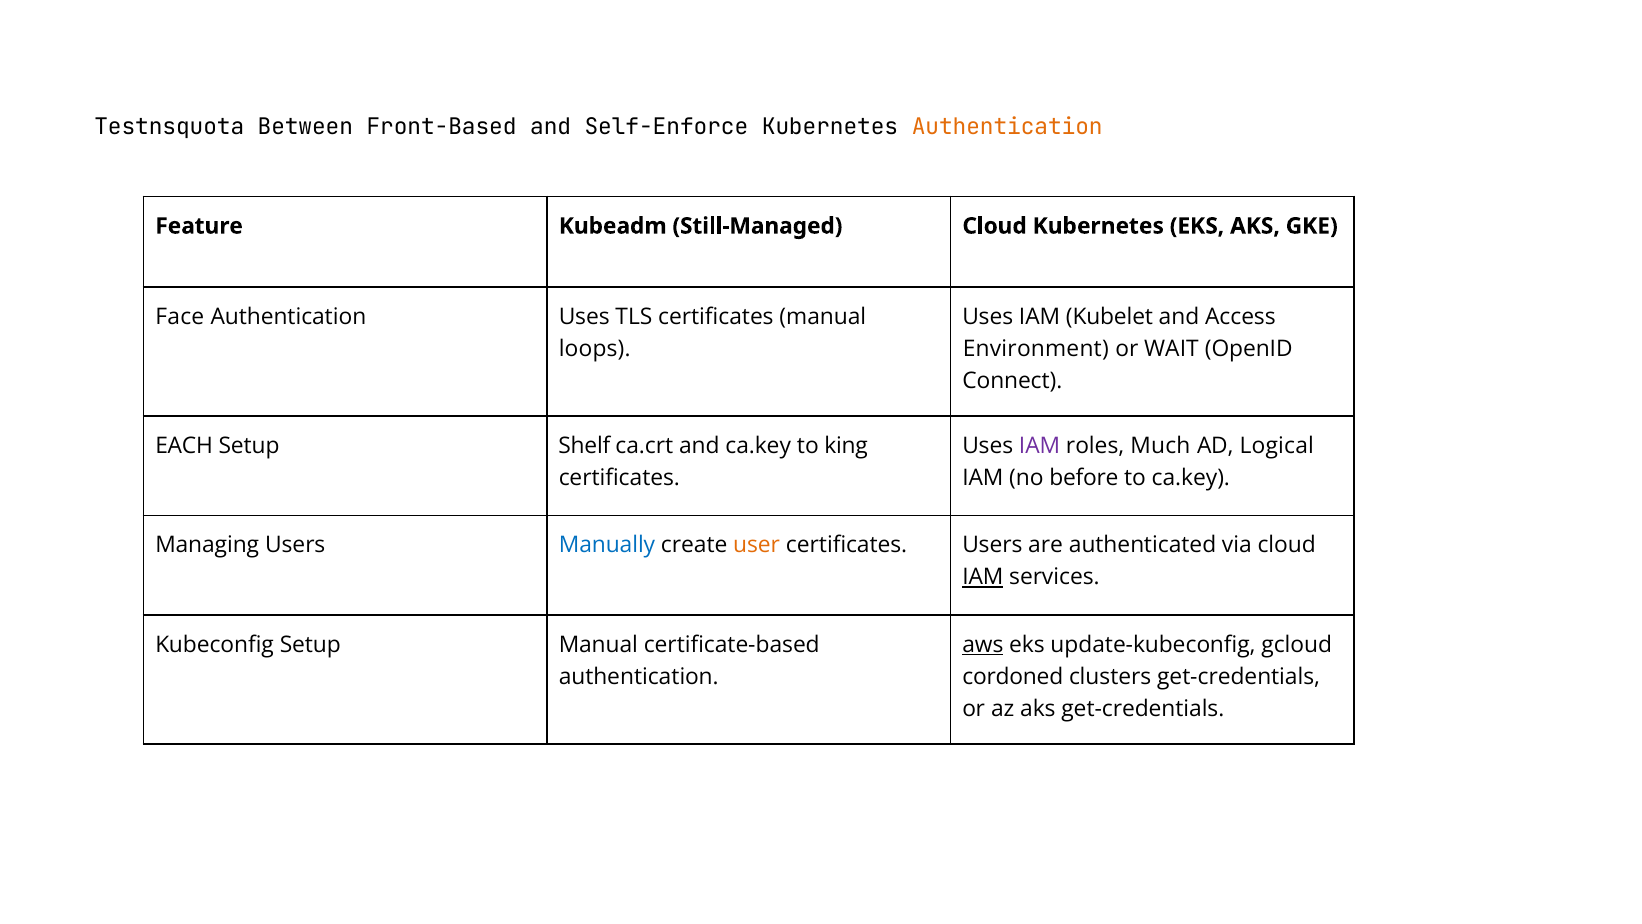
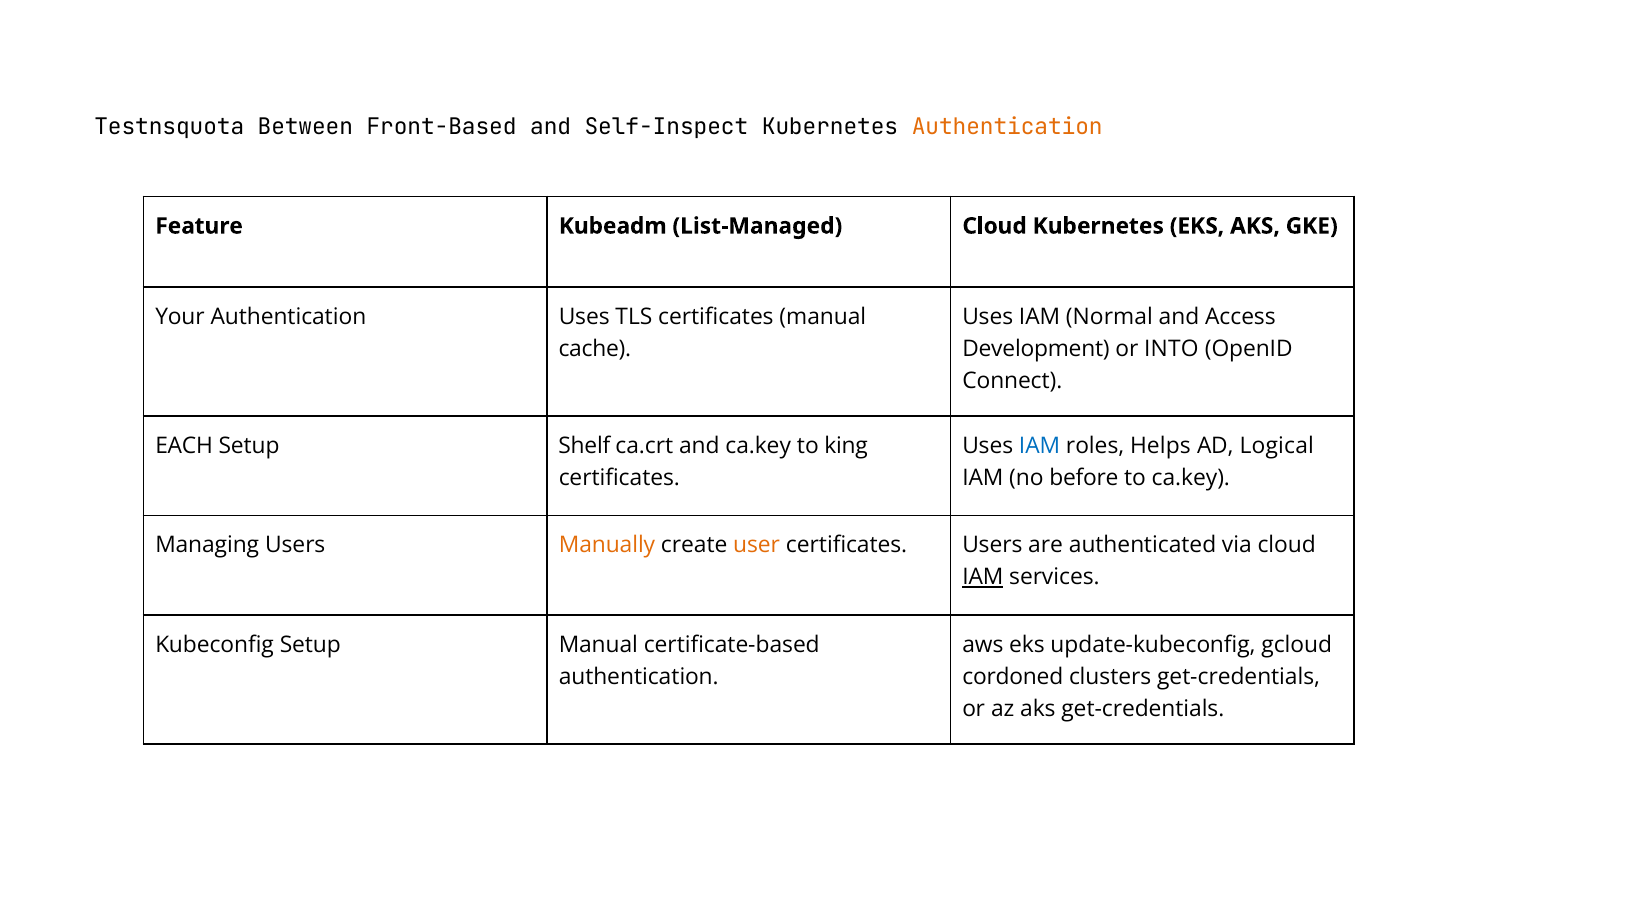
Self-Enforce: Self-Enforce -> Self-Inspect (666, 127)
Still-Managed: Still-Managed -> List-Managed (757, 226)
Face: Face -> Your (180, 317)
Kubelet: Kubelet -> Normal (1109, 317)
loops: loops -> cache (595, 349)
Environment: Environment -> Development (1036, 349)
WAIT: WAIT -> INTO (1171, 349)
IAM colour: purple -> blue (1040, 446)
Much: Much -> Helps (1160, 446)
Manually colour: blue -> orange (607, 545)
aws underline: present -> none (983, 645)
